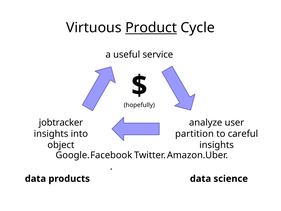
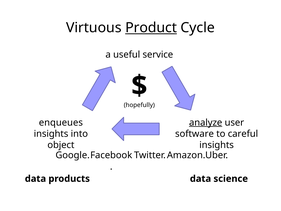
jobtracker: jobtracker -> enqueues (61, 122)
analyze underline: none -> present (206, 122)
partition: partition -> software (194, 134)
